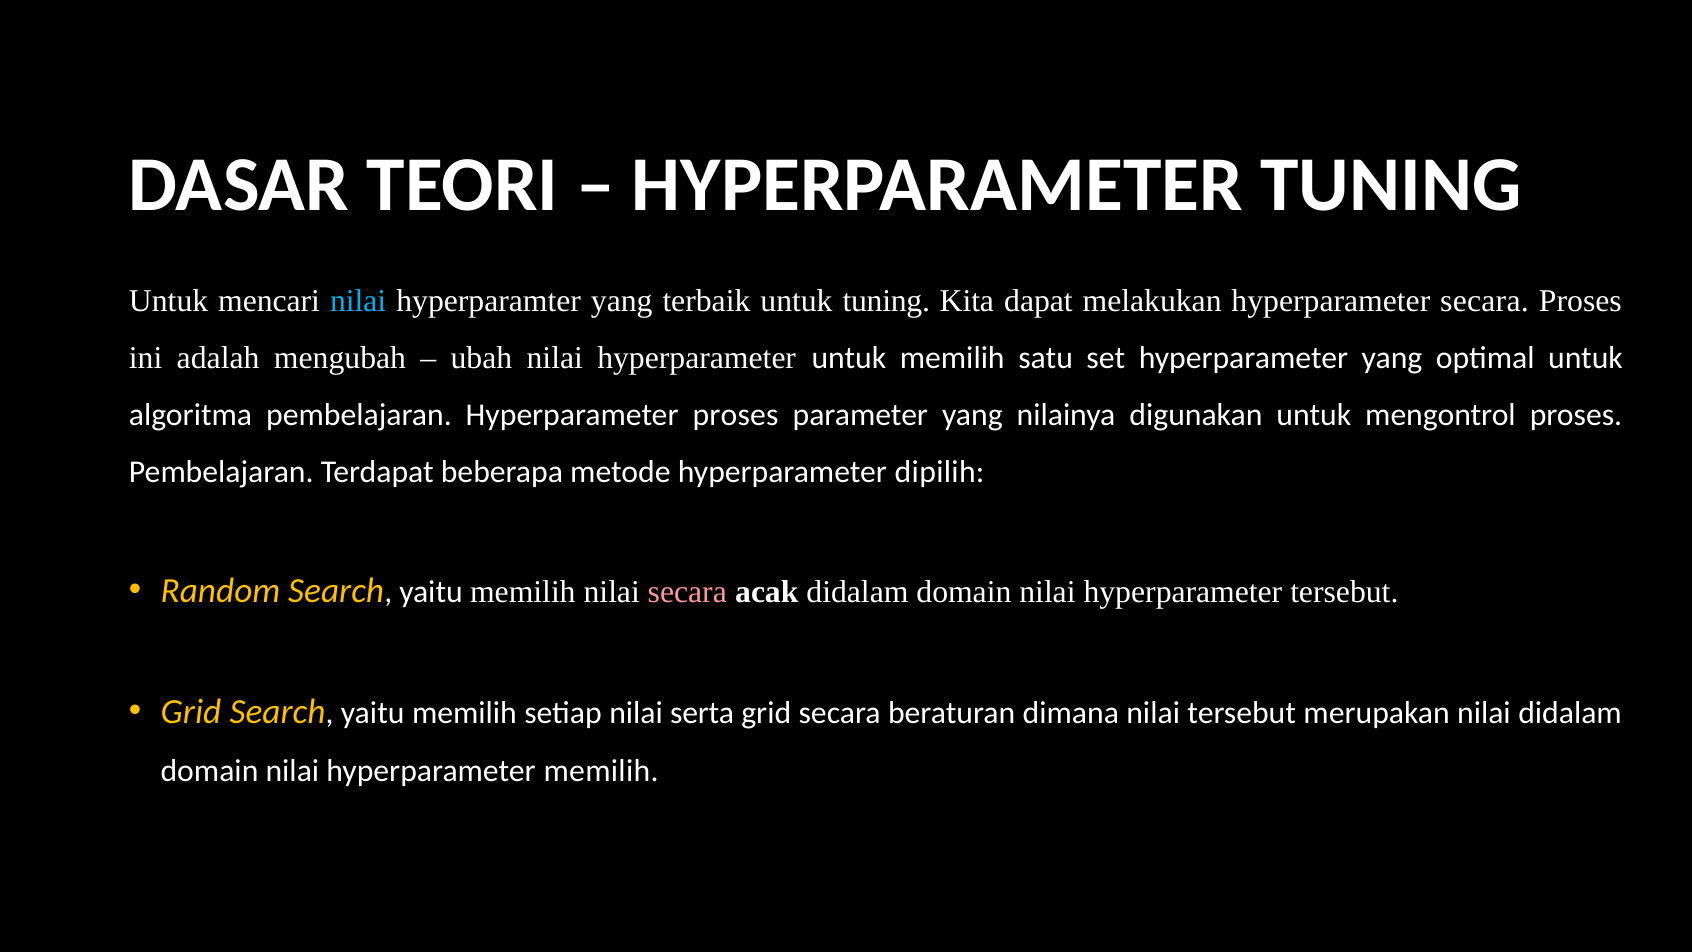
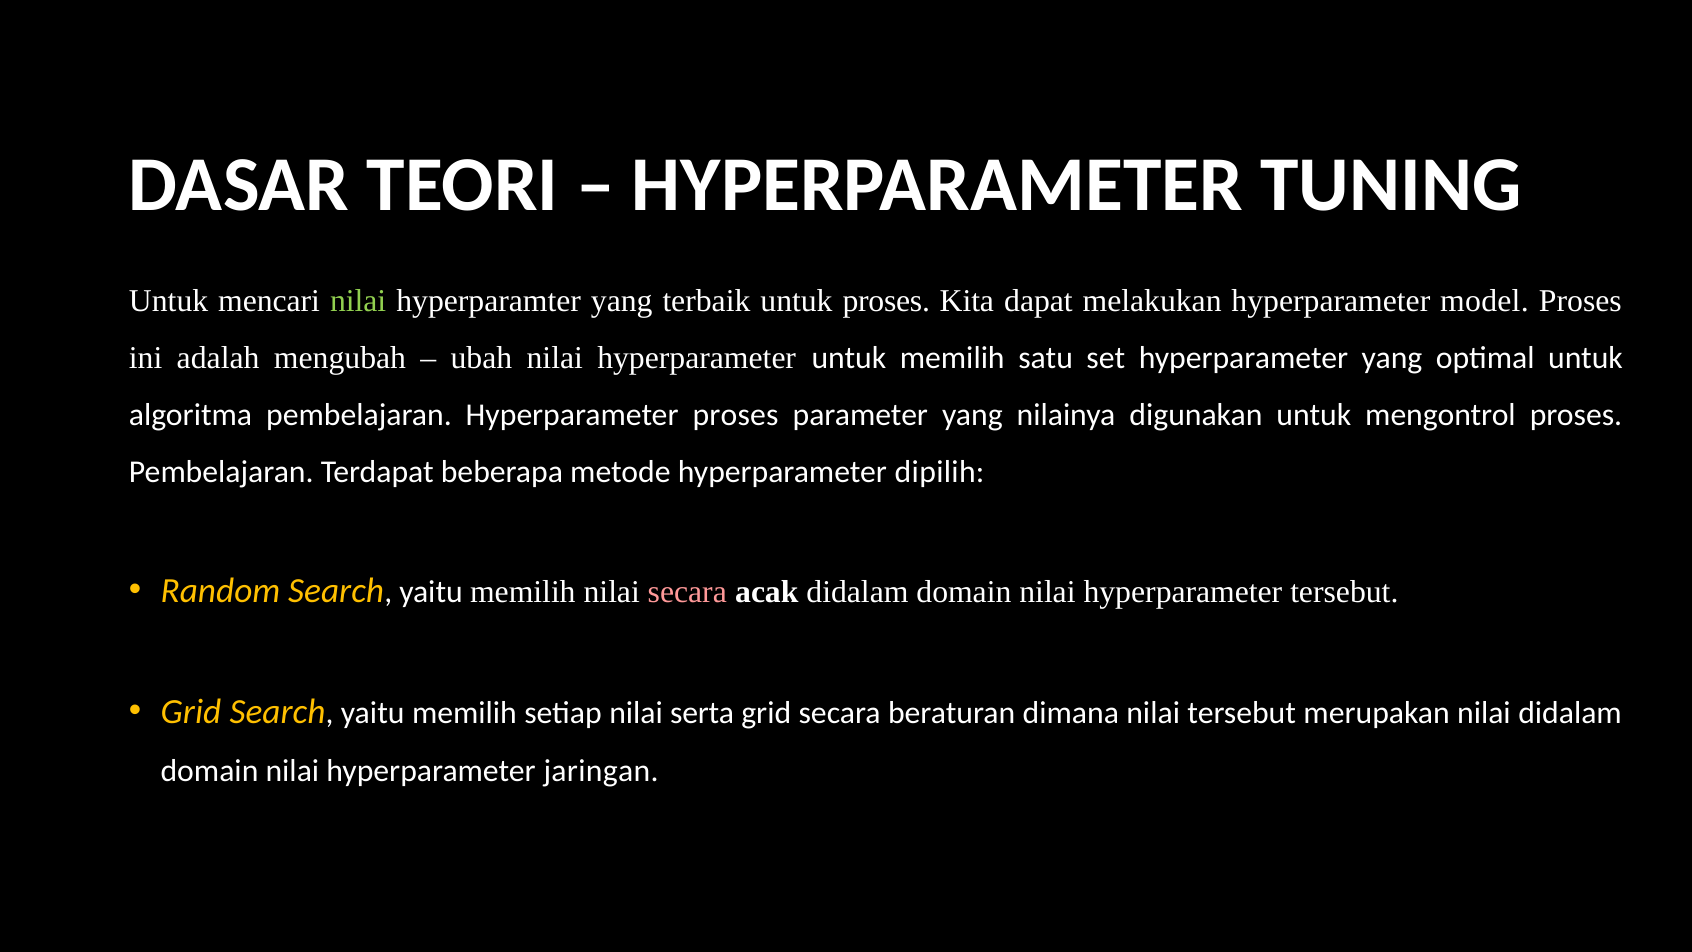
nilai colour: light blue -> light green (358, 301)
untuk tuning: tuning -> proses (886, 301)
hyperparameter secara: secara -> model (1484, 301)
hyperparameter memilih: memilih -> jaringan (601, 771)
